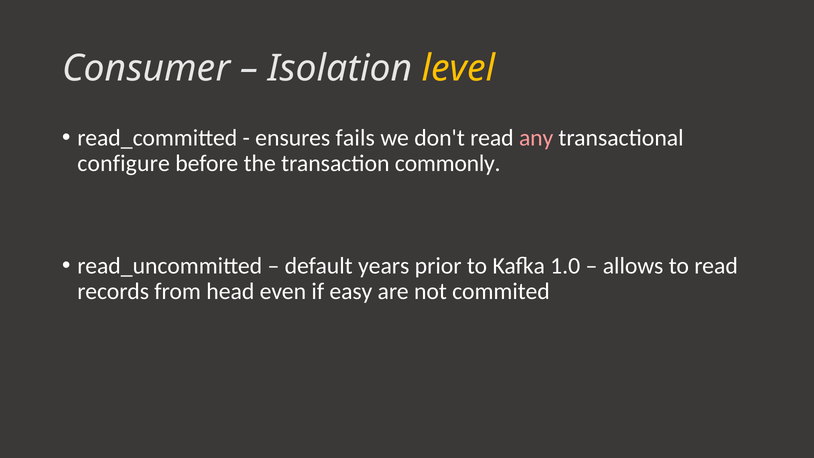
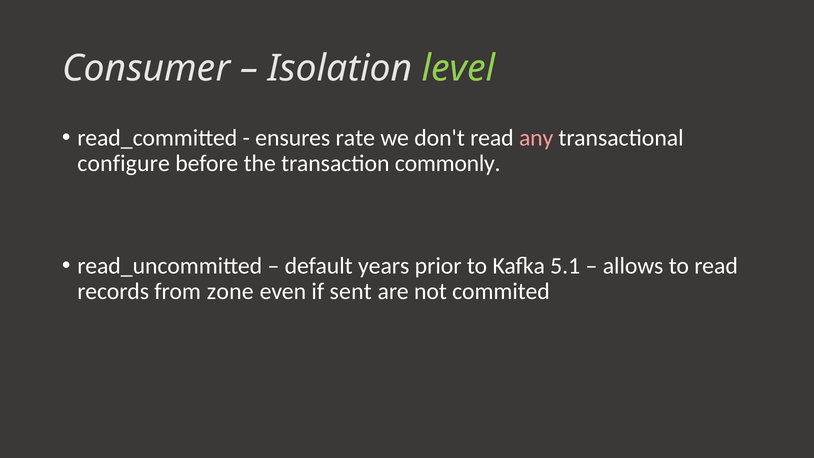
level colour: yellow -> light green (459, 68)
fails: fails -> rate (355, 138)
1.0: 1.0 -> 5.1 (565, 266)
head: head -> zone (230, 291)
easy: easy -> sent (351, 291)
